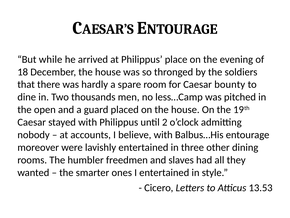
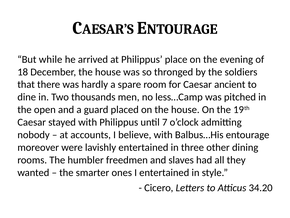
bounty: bounty -> ancient (230, 84)
2: 2 -> 7 (165, 122)
13.53: 13.53 -> 34.20 (261, 187)
